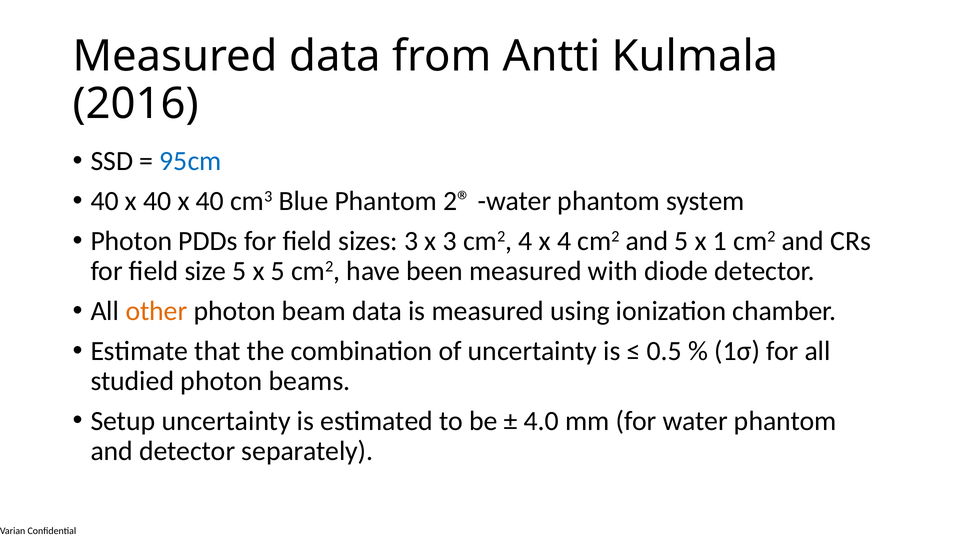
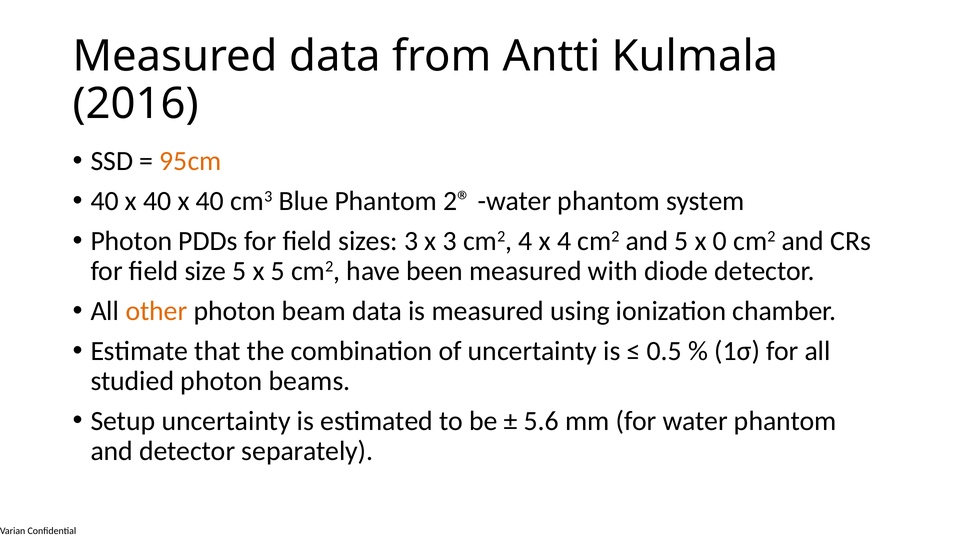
95cm colour: blue -> orange (190, 161)
1: 1 -> 0 (720, 241)
4.0: 4.0 -> 5.6 (541, 421)
